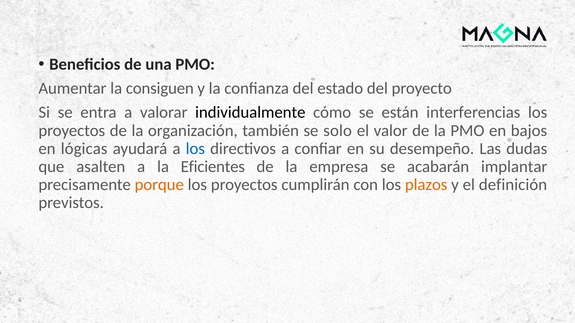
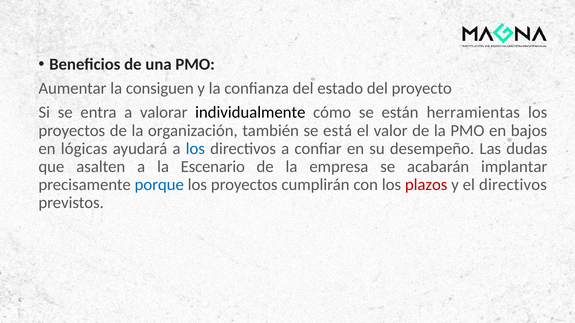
interferencias: interferencias -> herramientas (473, 113)
solo: solo -> está (338, 131)
Eficientes: Eficientes -> Escenario (213, 167)
porque colour: orange -> blue (159, 185)
plazos colour: orange -> red (426, 185)
el definición: definición -> directivos (513, 185)
